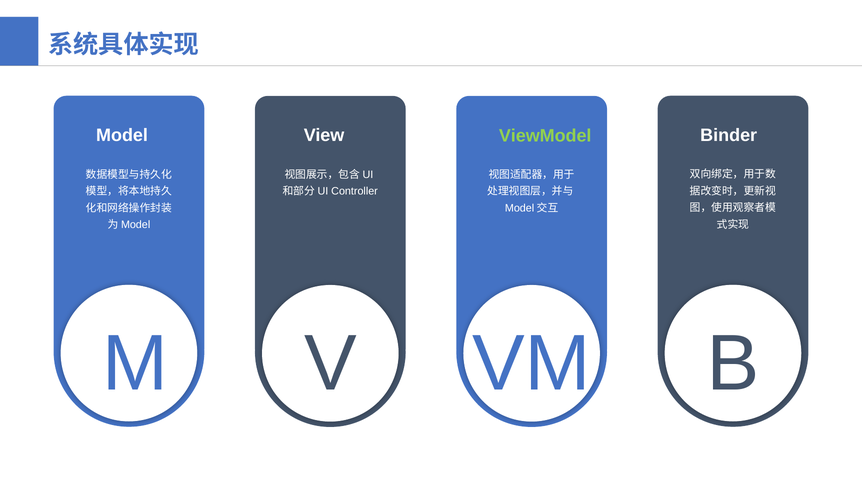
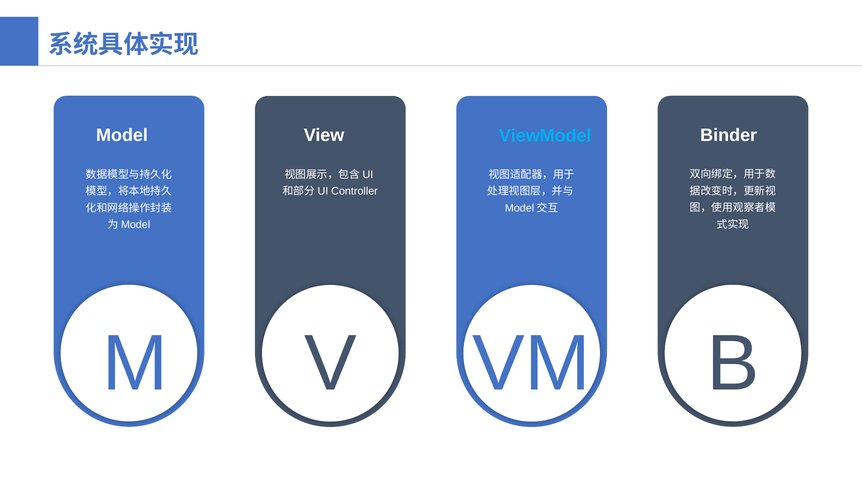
ViewModel colour: light green -> light blue (545, 136)
